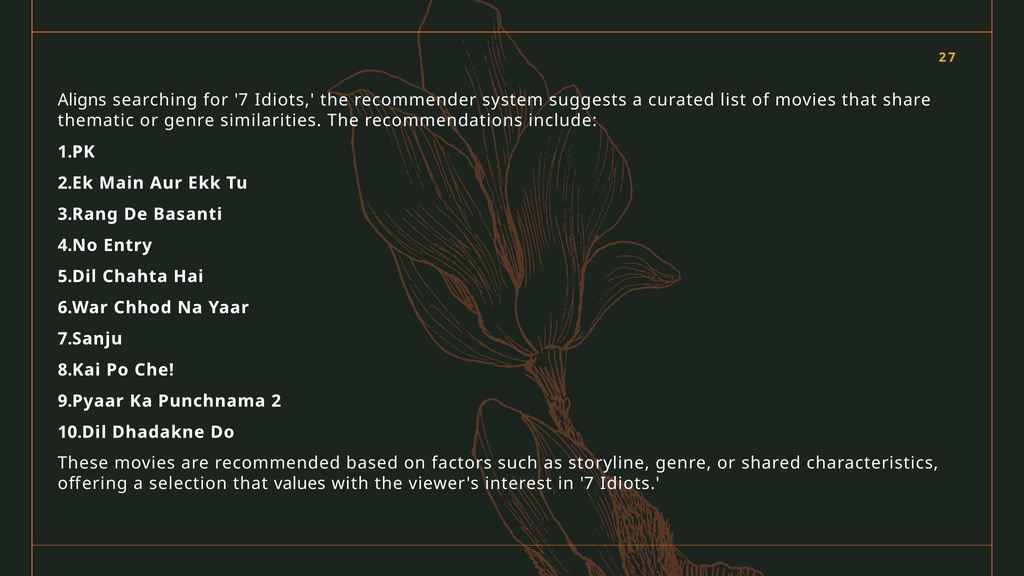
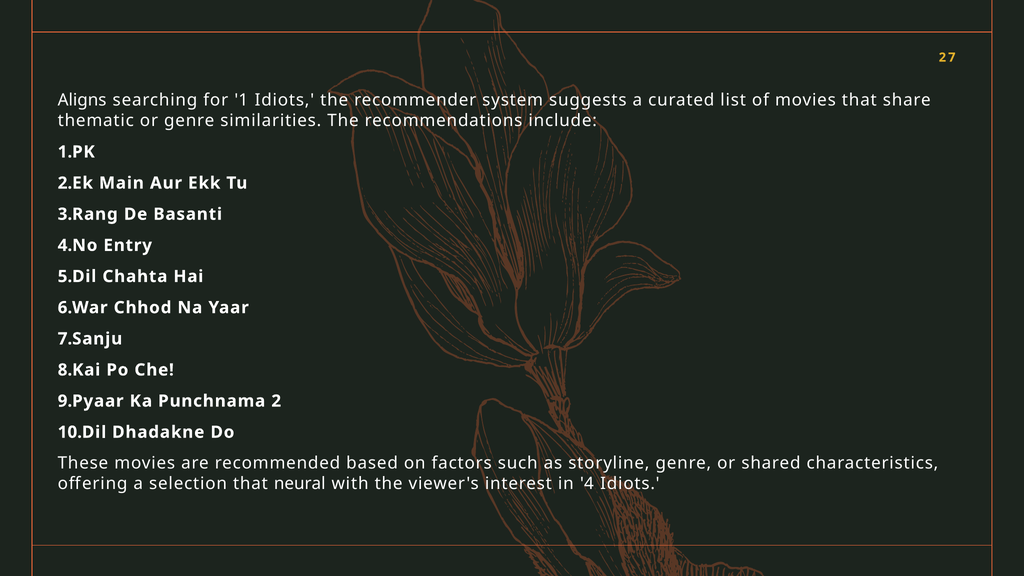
for 7: 7 -> 1 (241, 100)
values: values -> neural (300, 484)
in 7: 7 -> 4 (587, 484)
